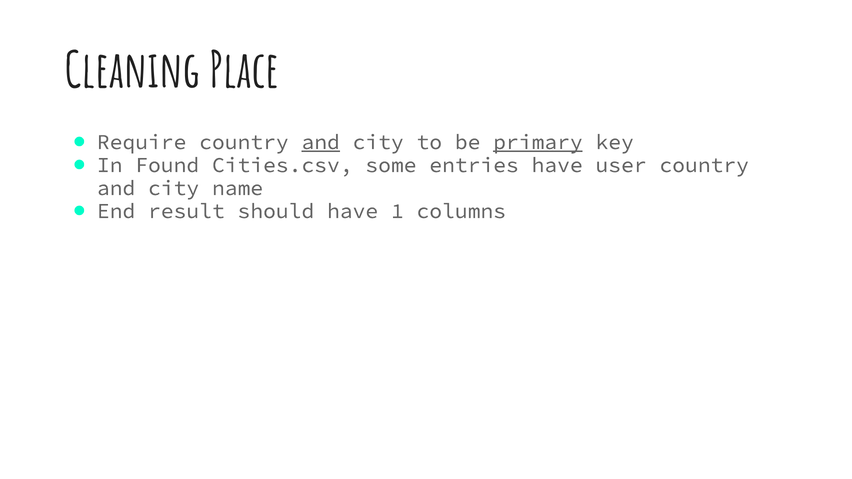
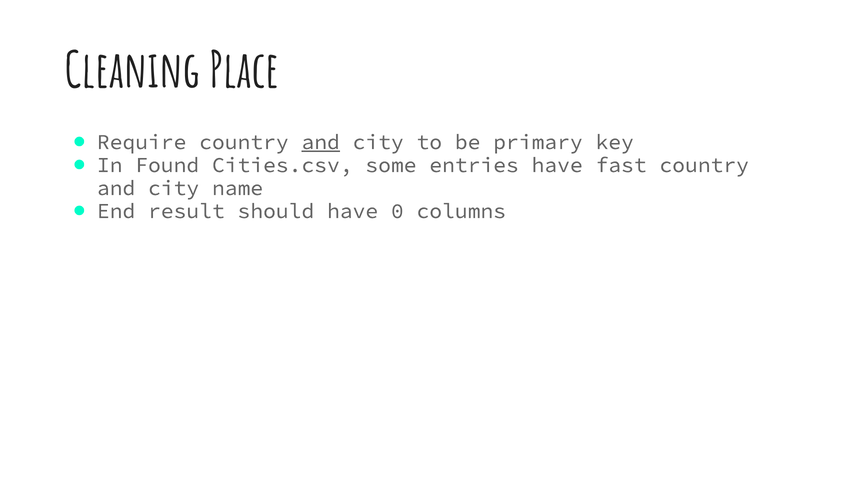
primary underline: present -> none (538, 142)
user: user -> fast (621, 165)
1: 1 -> 0 (397, 211)
